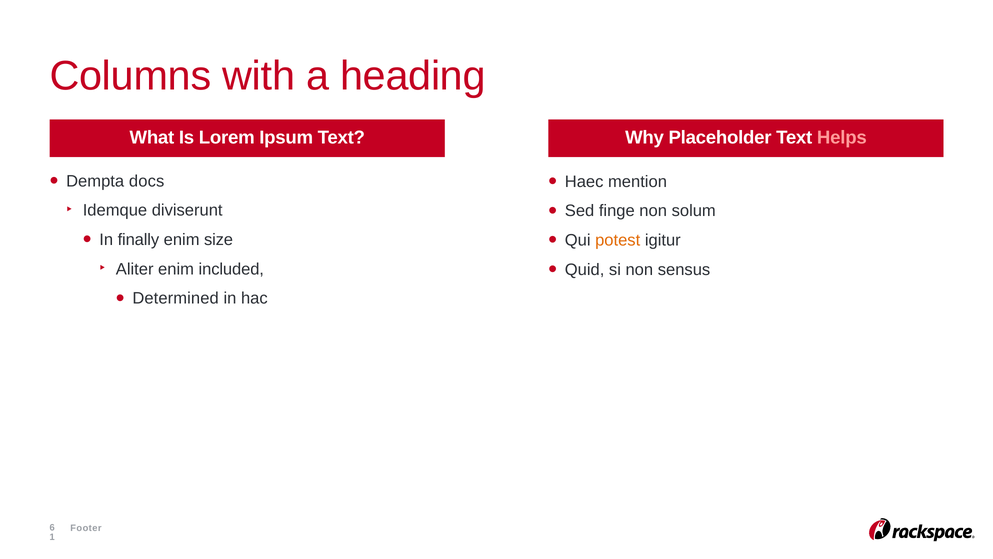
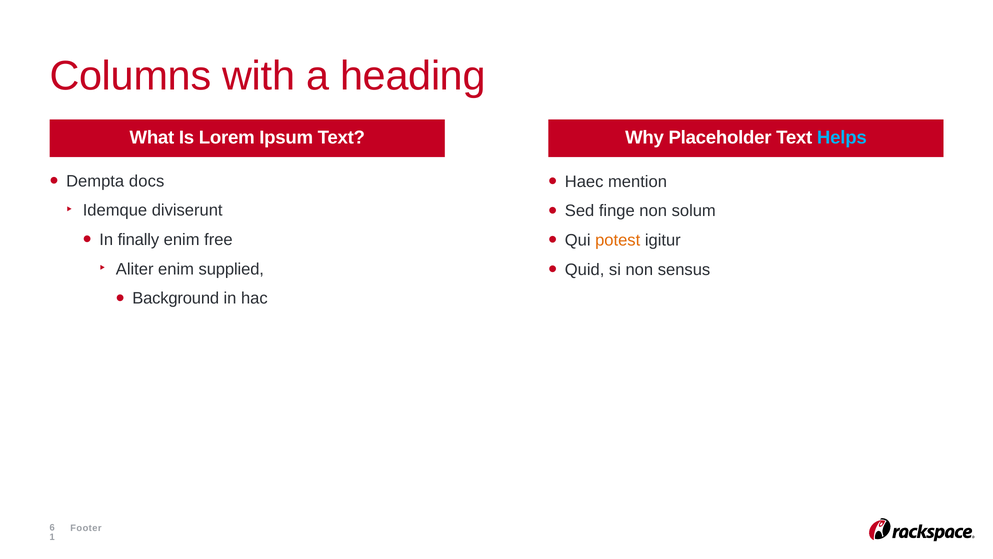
Helps colour: pink -> light blue (842, 137)
size: size -> free (218, 240)
included: included -> supplied (231, 269)
Determined: Determined -> Background (176, 298)
